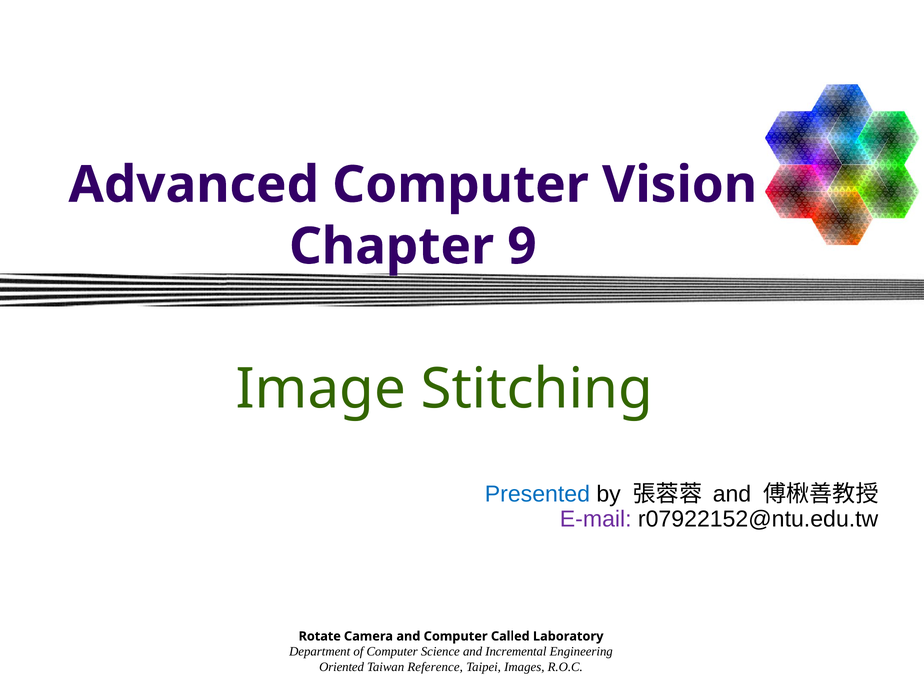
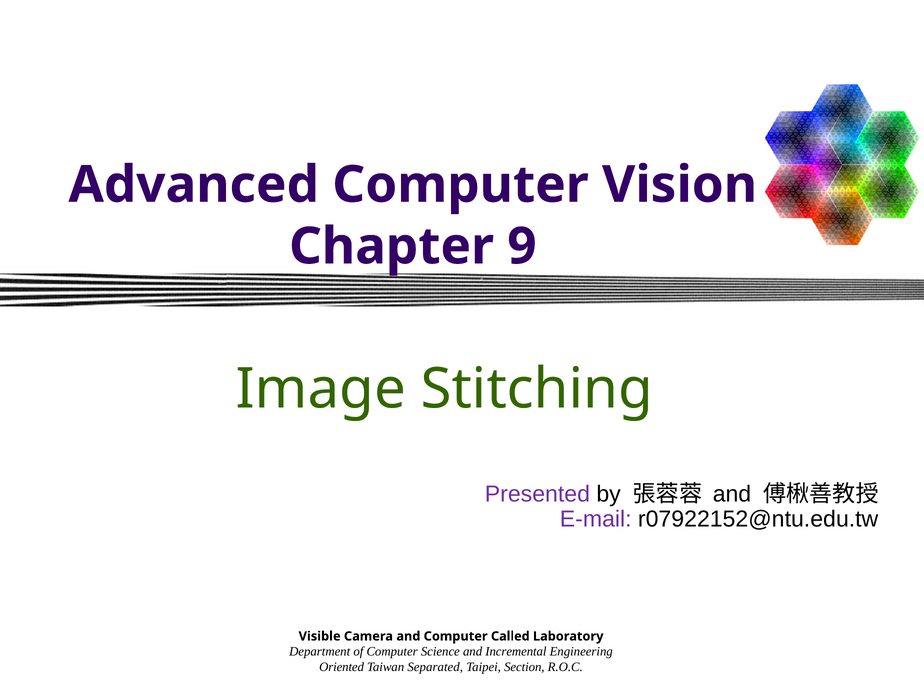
Presented colour: blue -> purple (537, 494)
Rotate: Rotate -> Visible (320, 636)
Reference: Reference -> Separated (435, 667)
Images: Images -> Section (524, 667)
